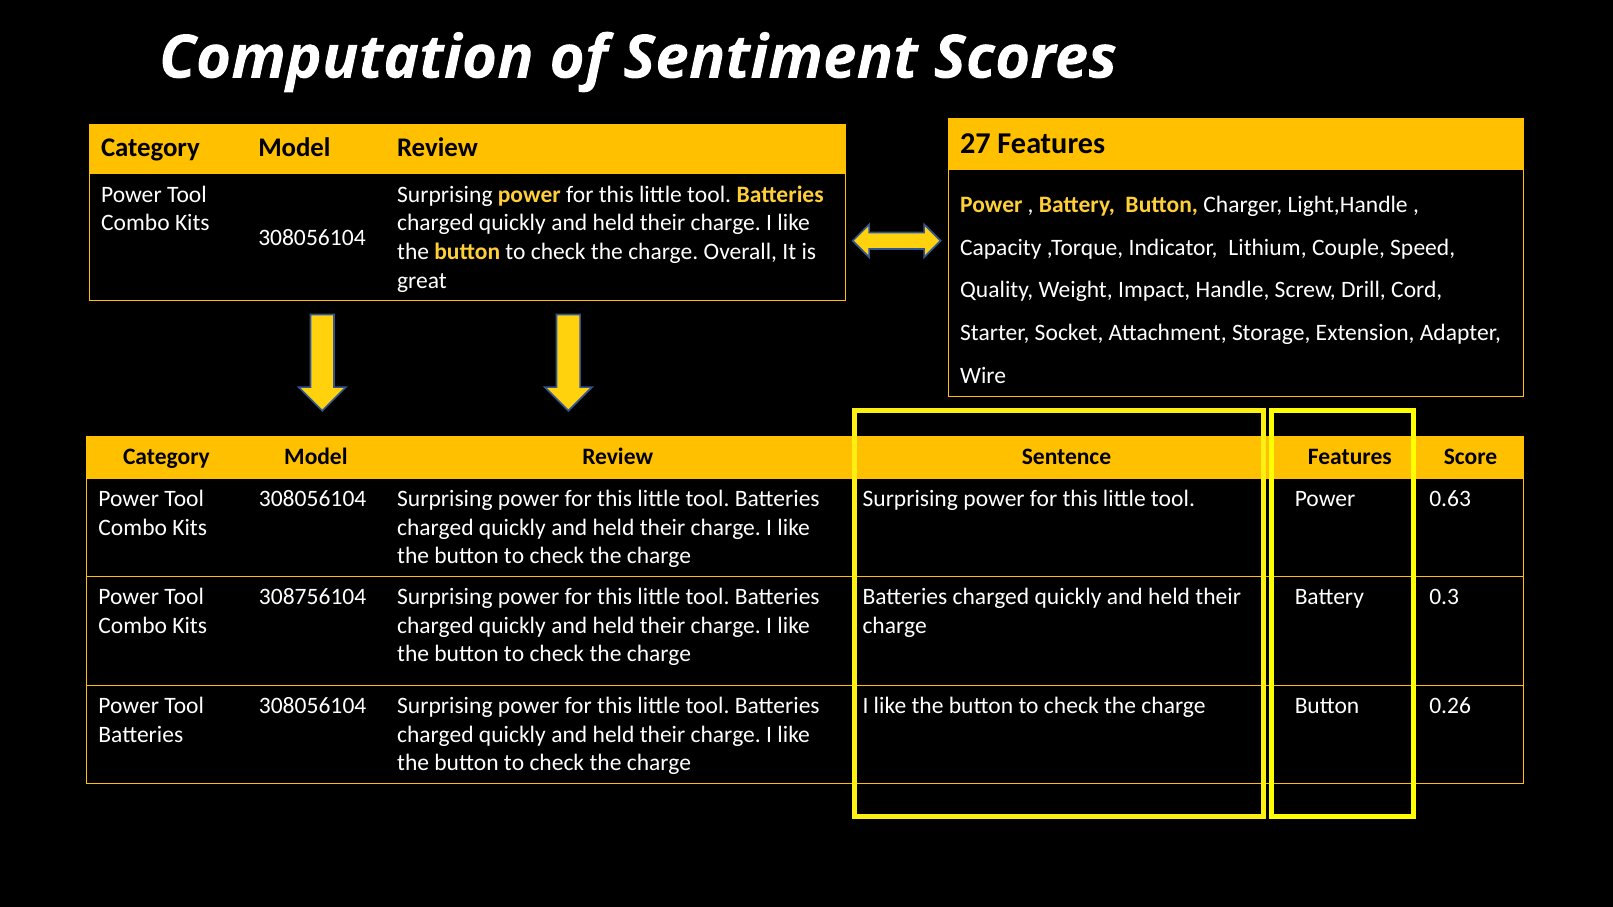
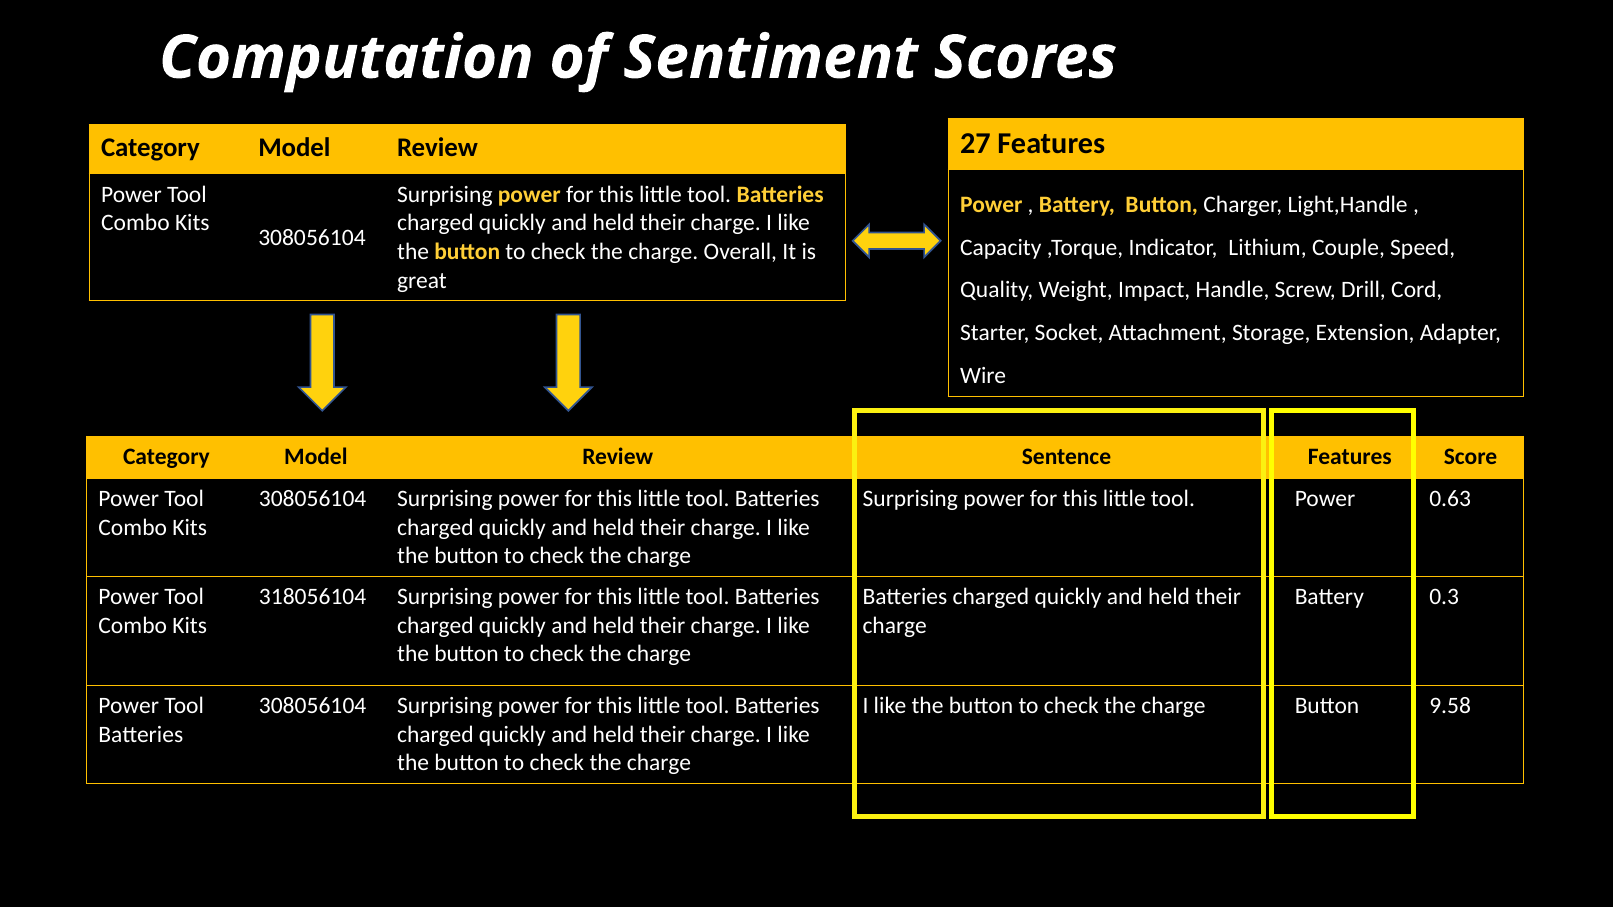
308756104: 308756104 -> 318056104 (313, 597)
0.26: 0.26 -> 9.58 (1450, 706)
